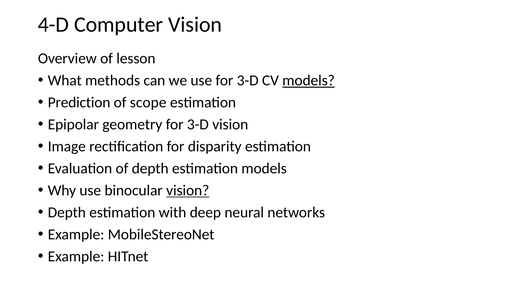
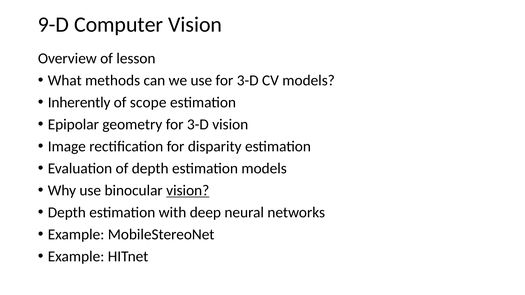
4-D: 4-D -> 9-D (54, 25)
models underline: present -> none (309, 81)
Prediction: Prediction -> Inherently (79, 103)
